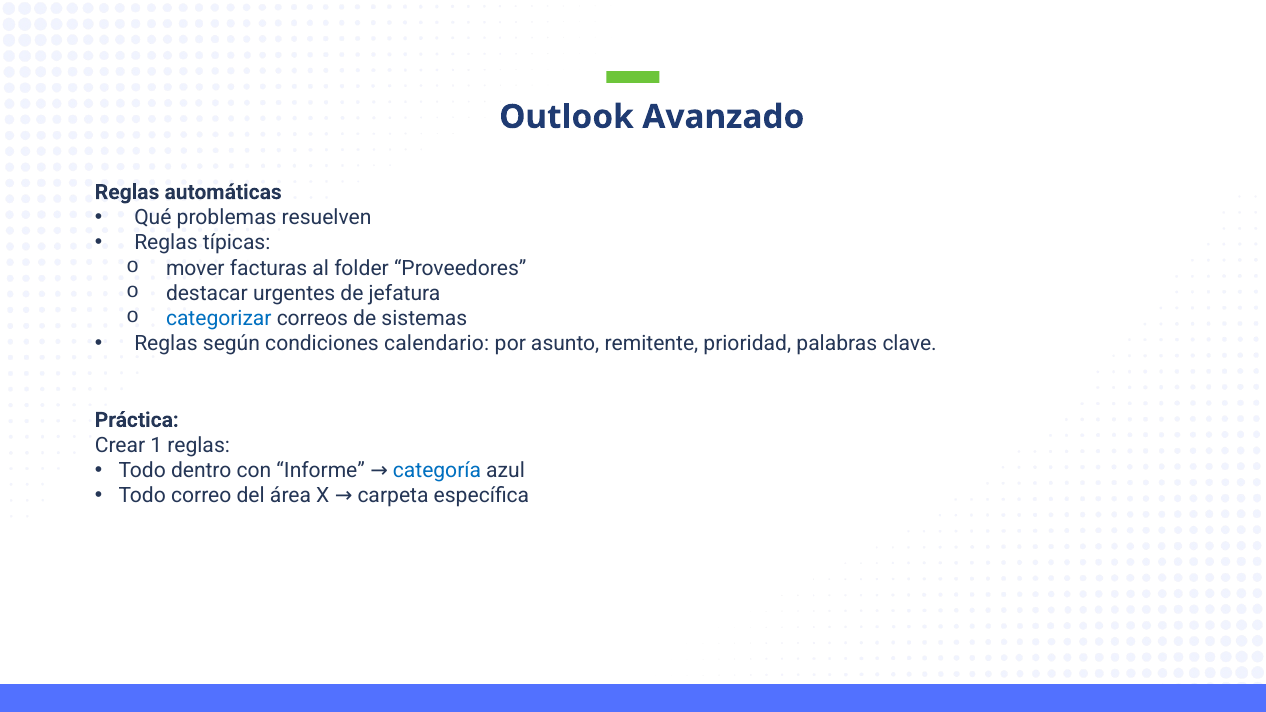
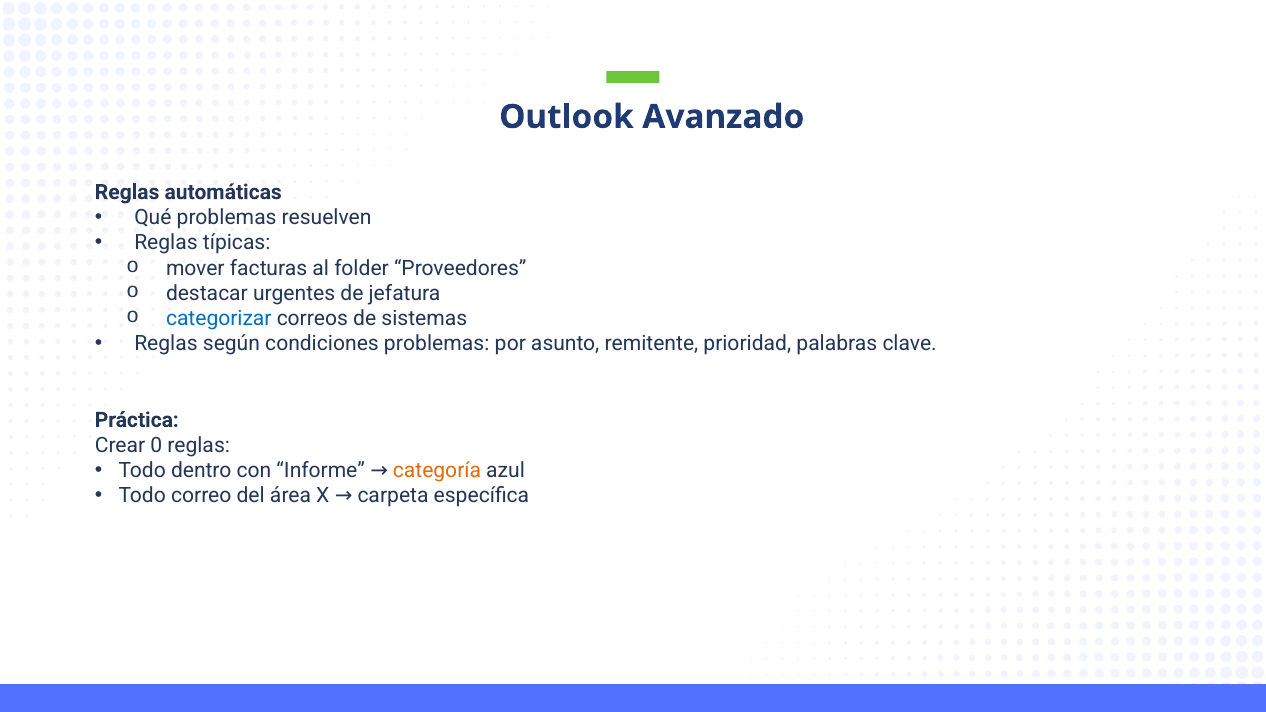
condiciones calendario: calendario -> problemas (437, 344)
1: 1 -> 0 (156, 445)
categoría colour: blue -> orange (437, 471)
